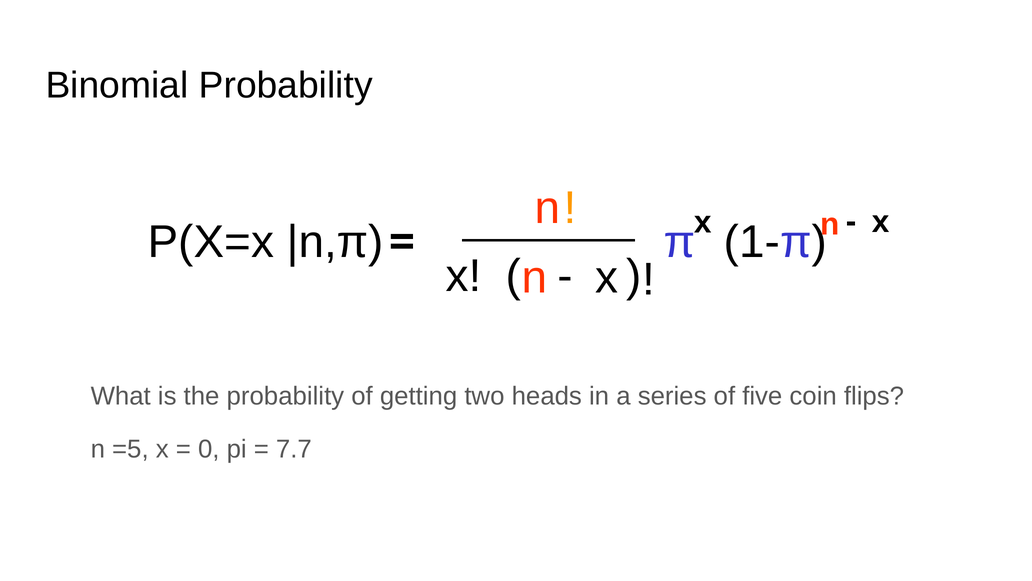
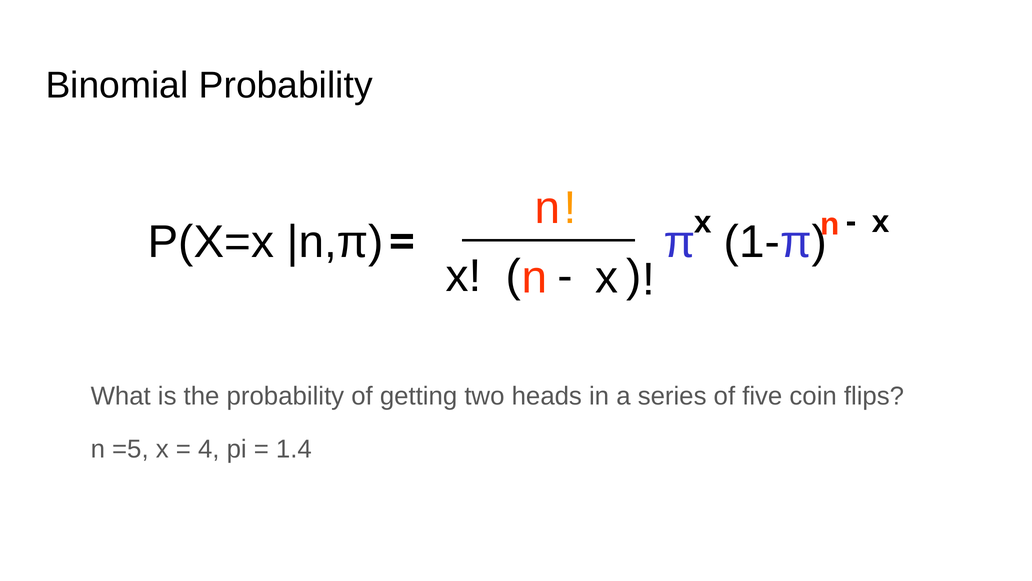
0: 0 -> 4 (209, 449)
7.7: 7.7 -> 1.4 (294, 449)
